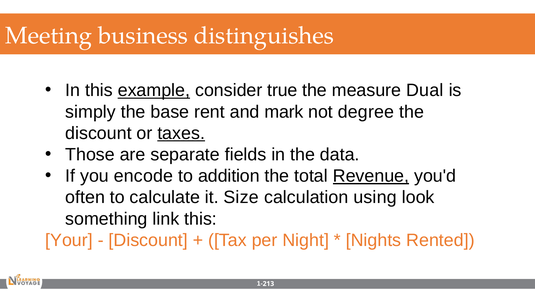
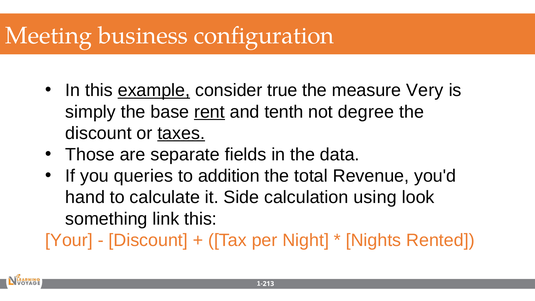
distinguishes: distinguishes -> configuration (264, 36)
Dual: Dual -> Very (425, 90)
rent underline: none -> present (209, 112)
mark: mark -> tenth (284, 112)
encode: encode -> queries (143, 176)
Revenue underline: present -> none (371, 176)
often: often -> hand (85, 197)
Size: Size -> Side (241, 197)
